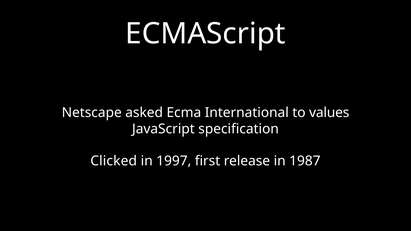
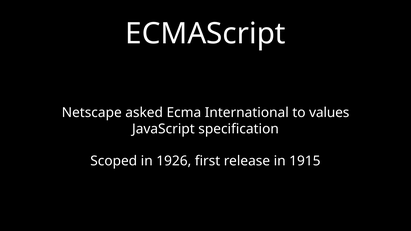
Clicked: Clicked -> Scoped (114, 161)
1997: 1997 -> 1926 (174, 161)
1987: 1987 -> 1915 (305, 161)
